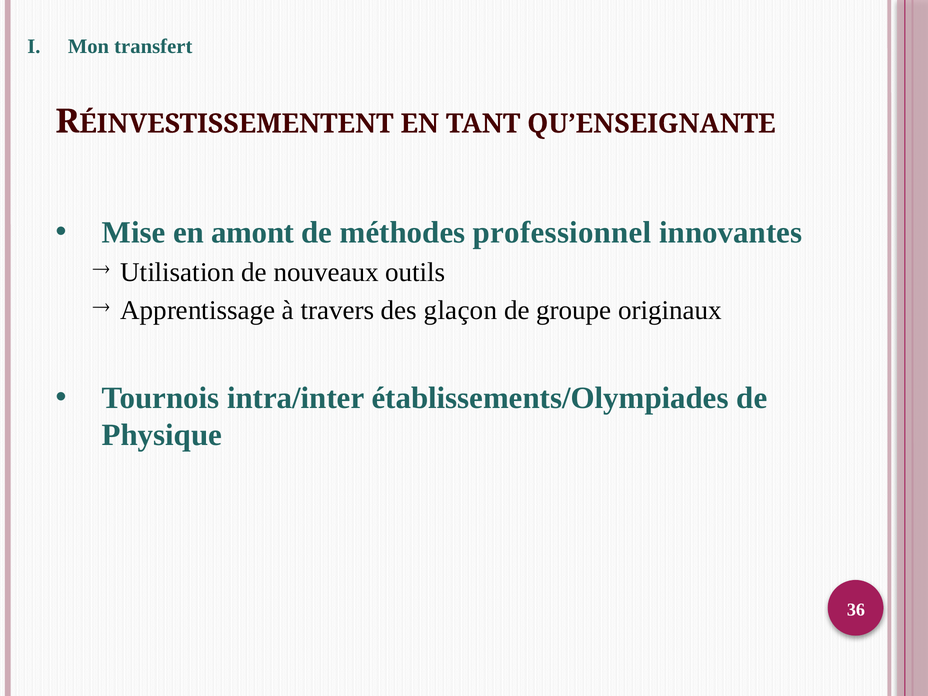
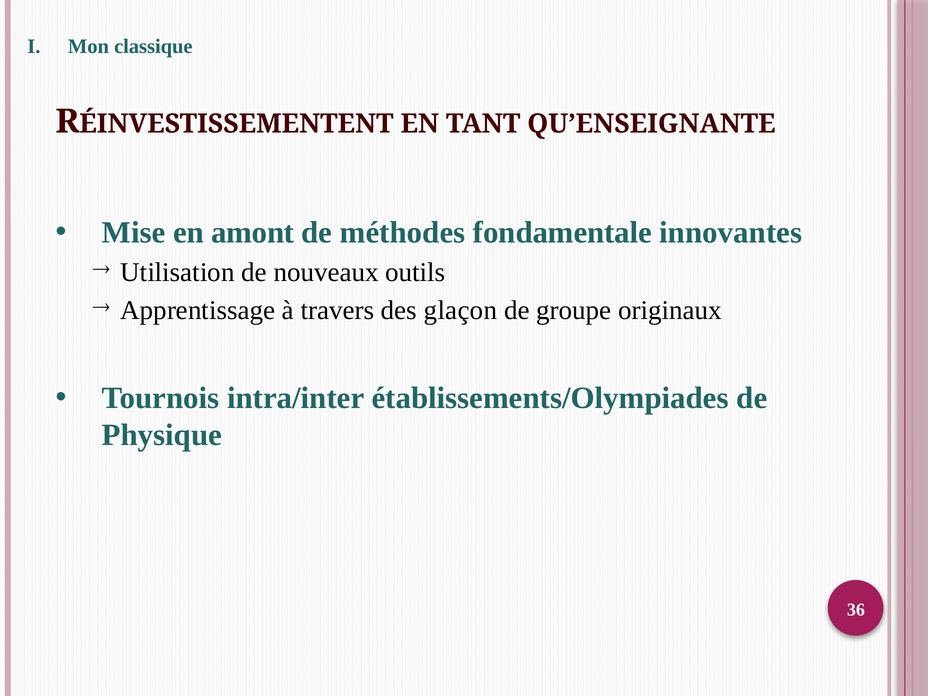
transfert: transfert -> classique (153, 46)
professionnel: professionnel -> fondamentale (562, 233)
